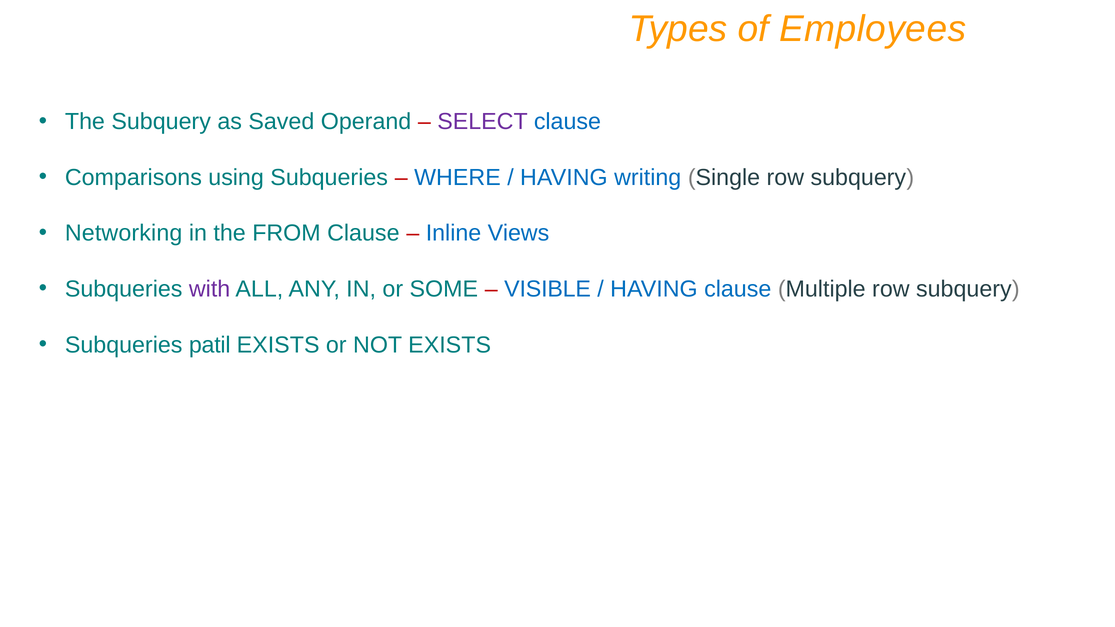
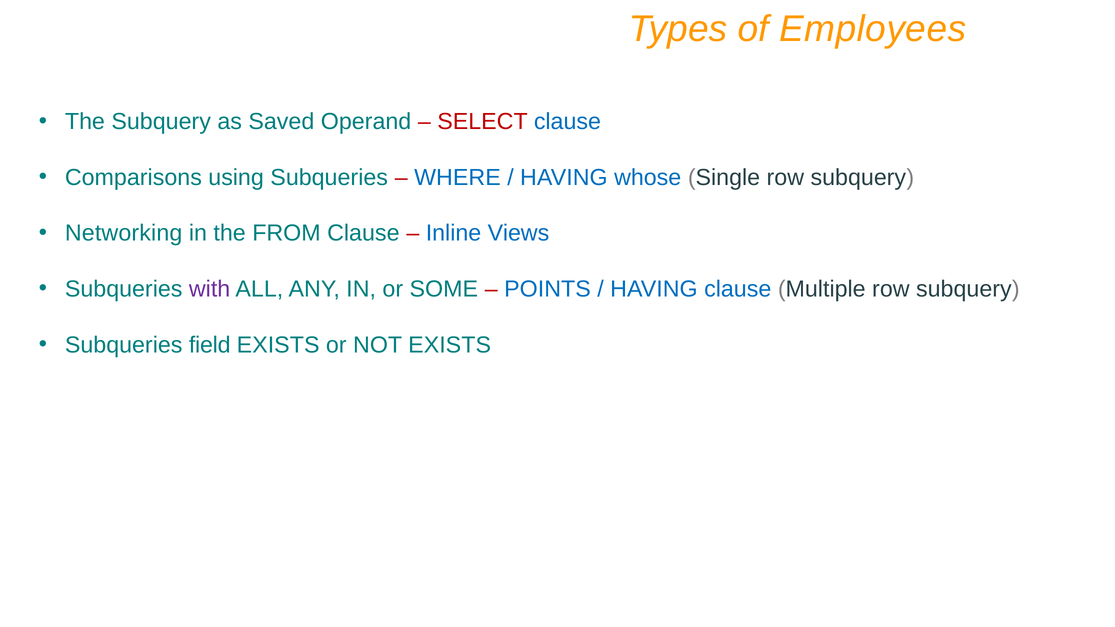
SELECT colour: purple -> red (483, 122)
writing: writing -> whose (648, 178)
VISIBLE: VISIBLE -> POINTS (547, 289)
patil: patil -> field (210, 345)
